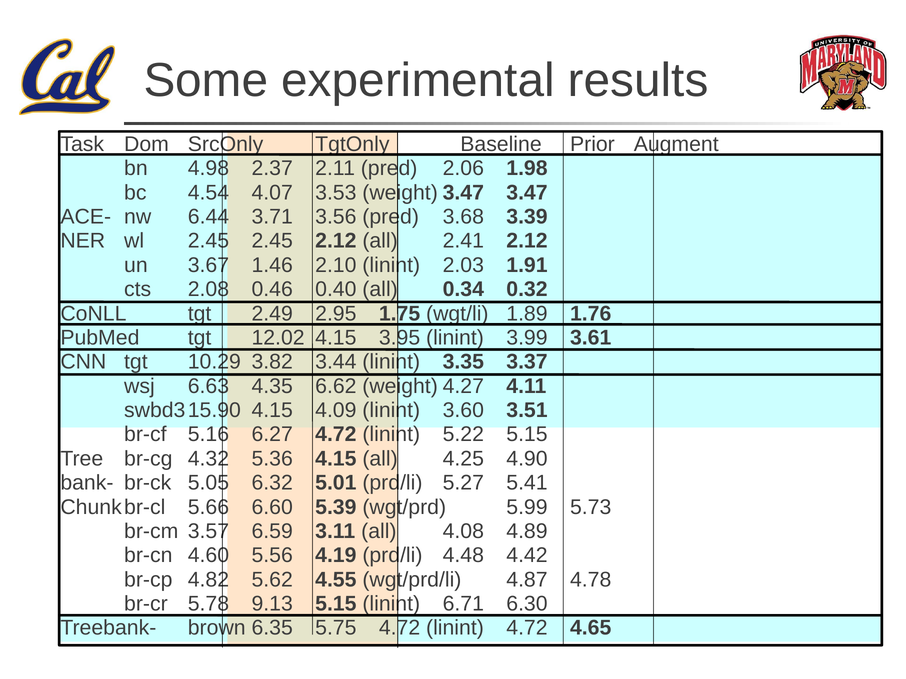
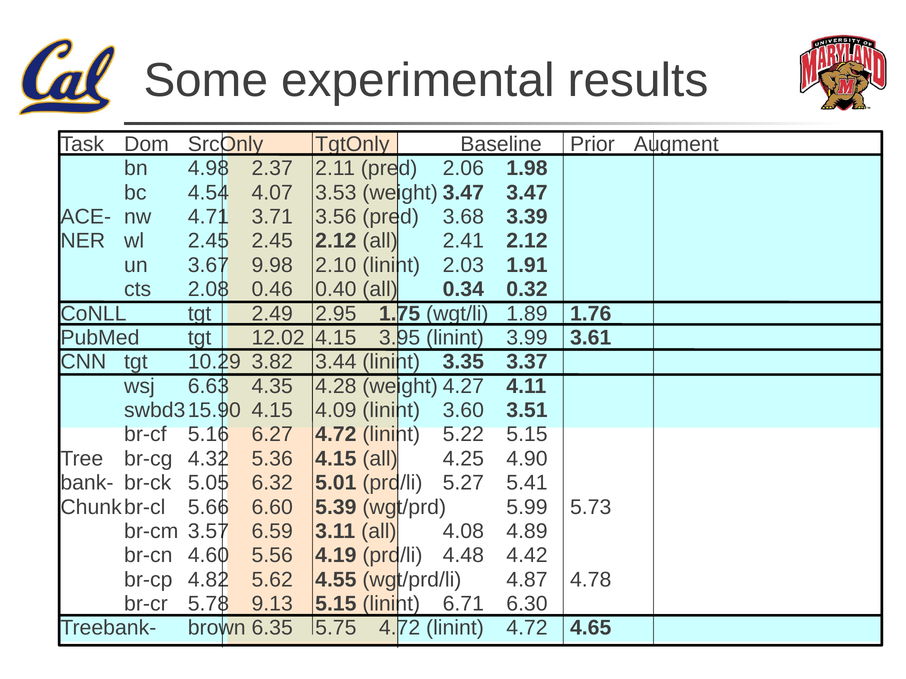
6.44: 6.44 -> 4.71 (208, 217)
1.46: 1.46 -> 9.98 (272, 265)
6.62: 6.62 -> 4.28 (336, 386)
